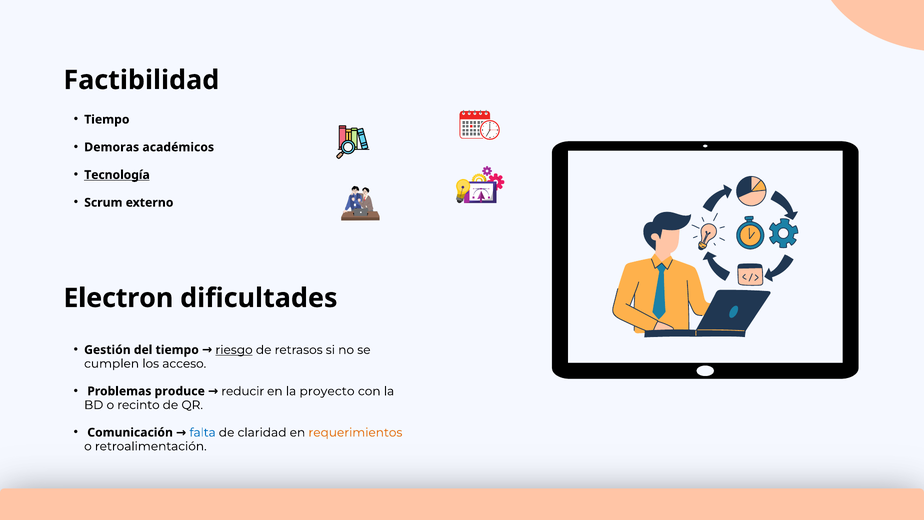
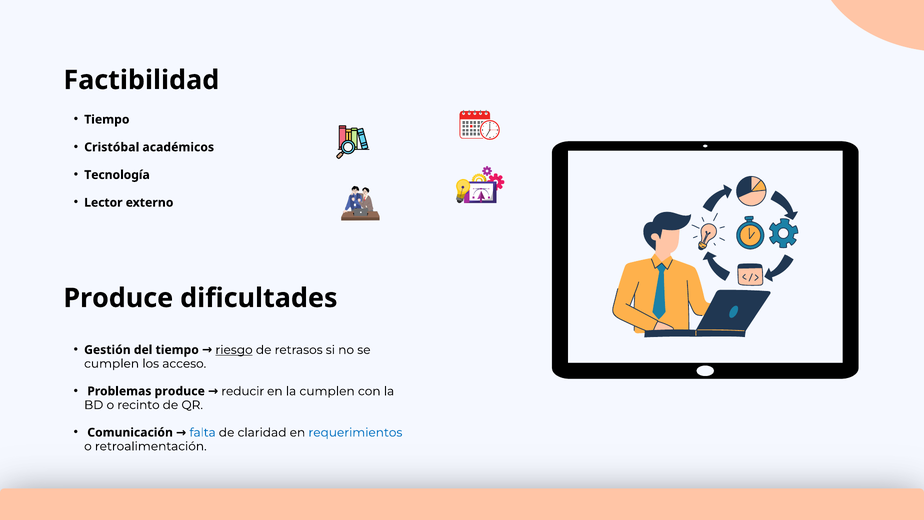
Demoras: Demoras -> Cristóbal (112, 147)
Tecnología underline: present -> none (117, 175)
Scrum: Scrum -> Lector (103, 203)
Electron: Electron -> Produce (118, 298)
la proyecto: proyecto -> cumplen (327, 391)
requerimientos colour: orange -> blue (355, 432)
